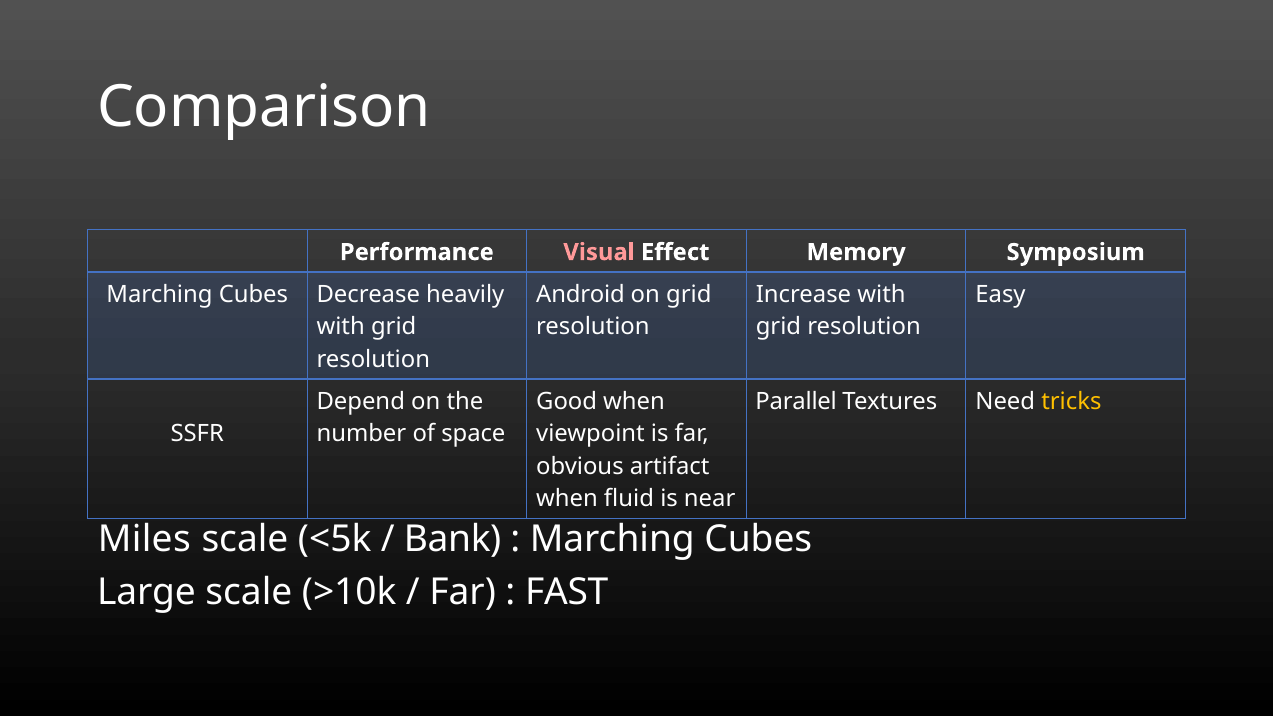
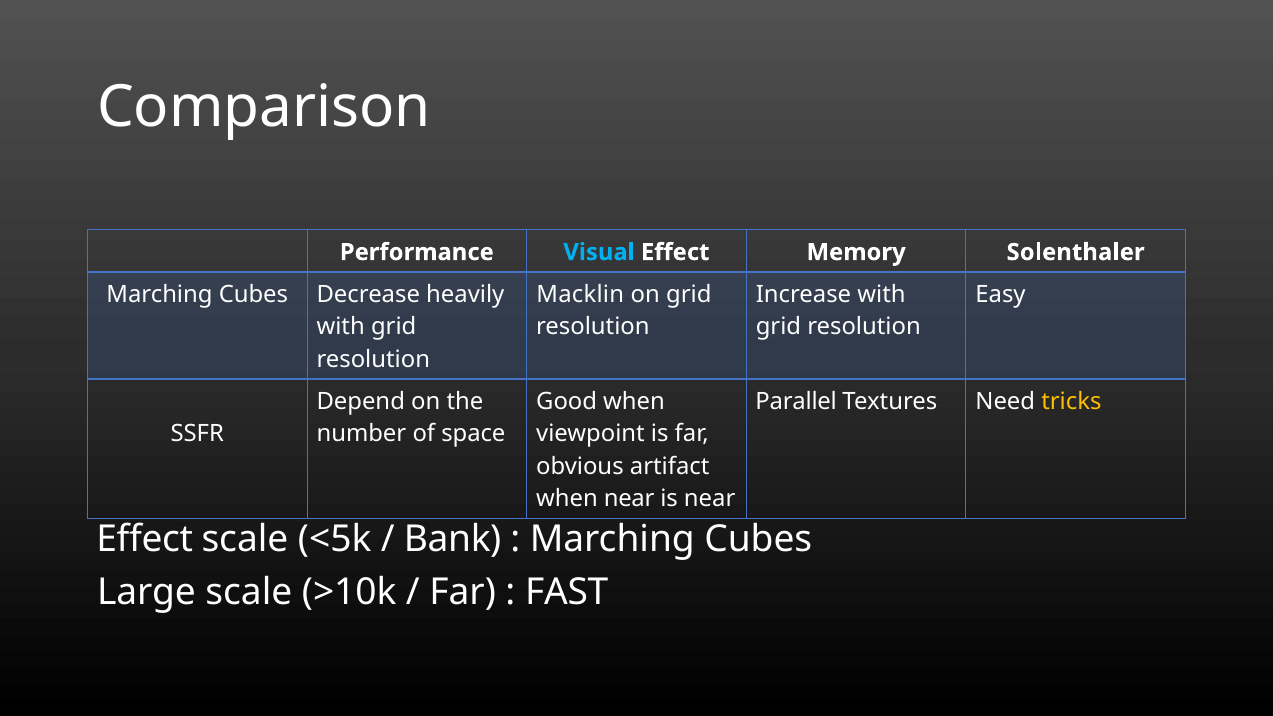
Visual colour: pink -> light blue (599, 252)
Symposium: Symposium -> Solenthaler (1076, 252)
Android: Android -> Macklin (580, 294)
when fluid: fluid -> near (629, 499)
Miles: Miles -> Effect (145, 539)
